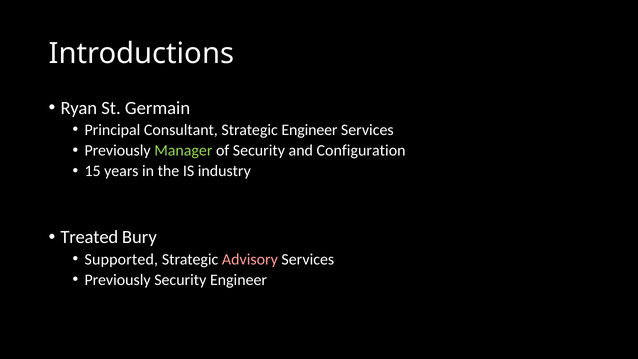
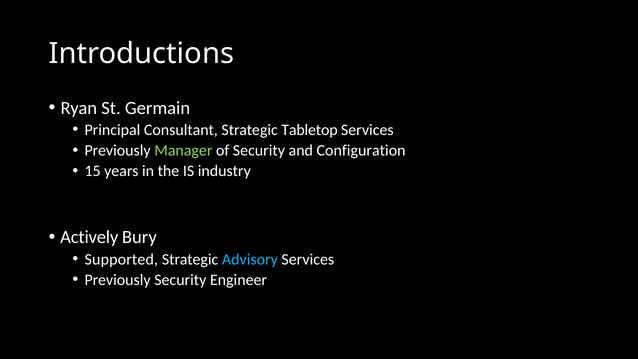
Strategic Engineer: Engineer -> Tabletop (309, 130)
Treated: Treated -> Actively (89, 237)
Advisory colour: pink -> light blue (250, 259)
